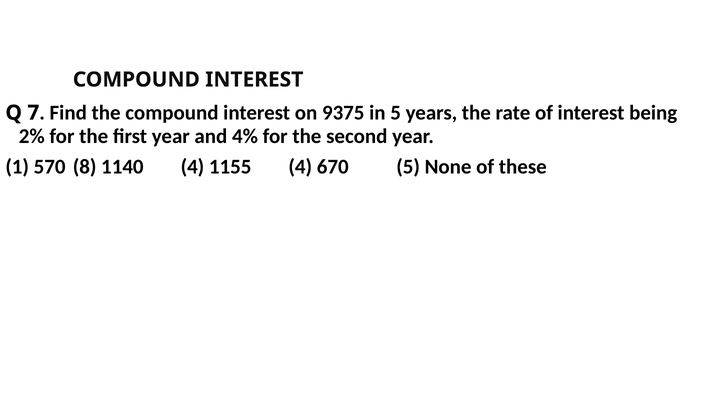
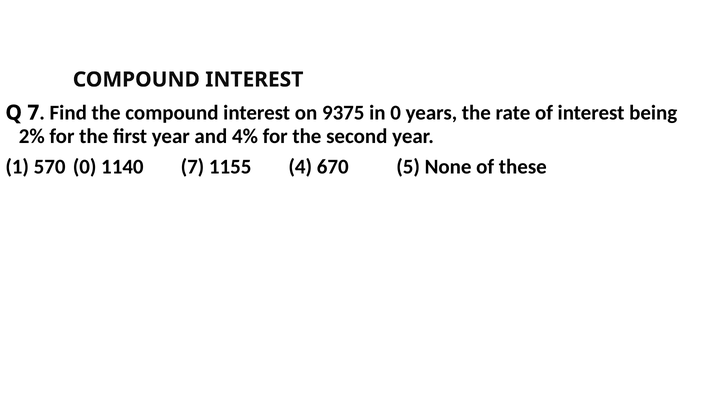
in 5: 5 -> 0 (396, 113)
570 8: 8 -> 0 (85, 167)
1140 4: 4 -> 7 (192, 167)
